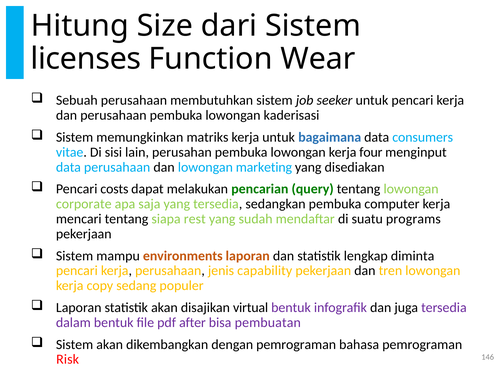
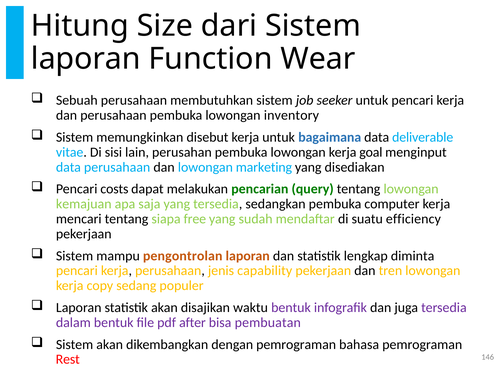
licenses: licenses -> laporan (86, 59)
kaderisasi: kaderisasi -> inventory (291, 115)
matriks: matriks -> disebut (207, 137)
consumers: consumers -> deliverable (423, 137)
four: four -> goal (371, 152)
corporate: corporate -> kemajuan (84, 204)
rest: rest -> free (195, 219)
programs: programs -> efficiency (413, 219)
environments: environments -> pengontrolan (183, 256)
virtual: virtual -> waktu (251, 308)
Risk: Risk -> Rest (68, 360)
